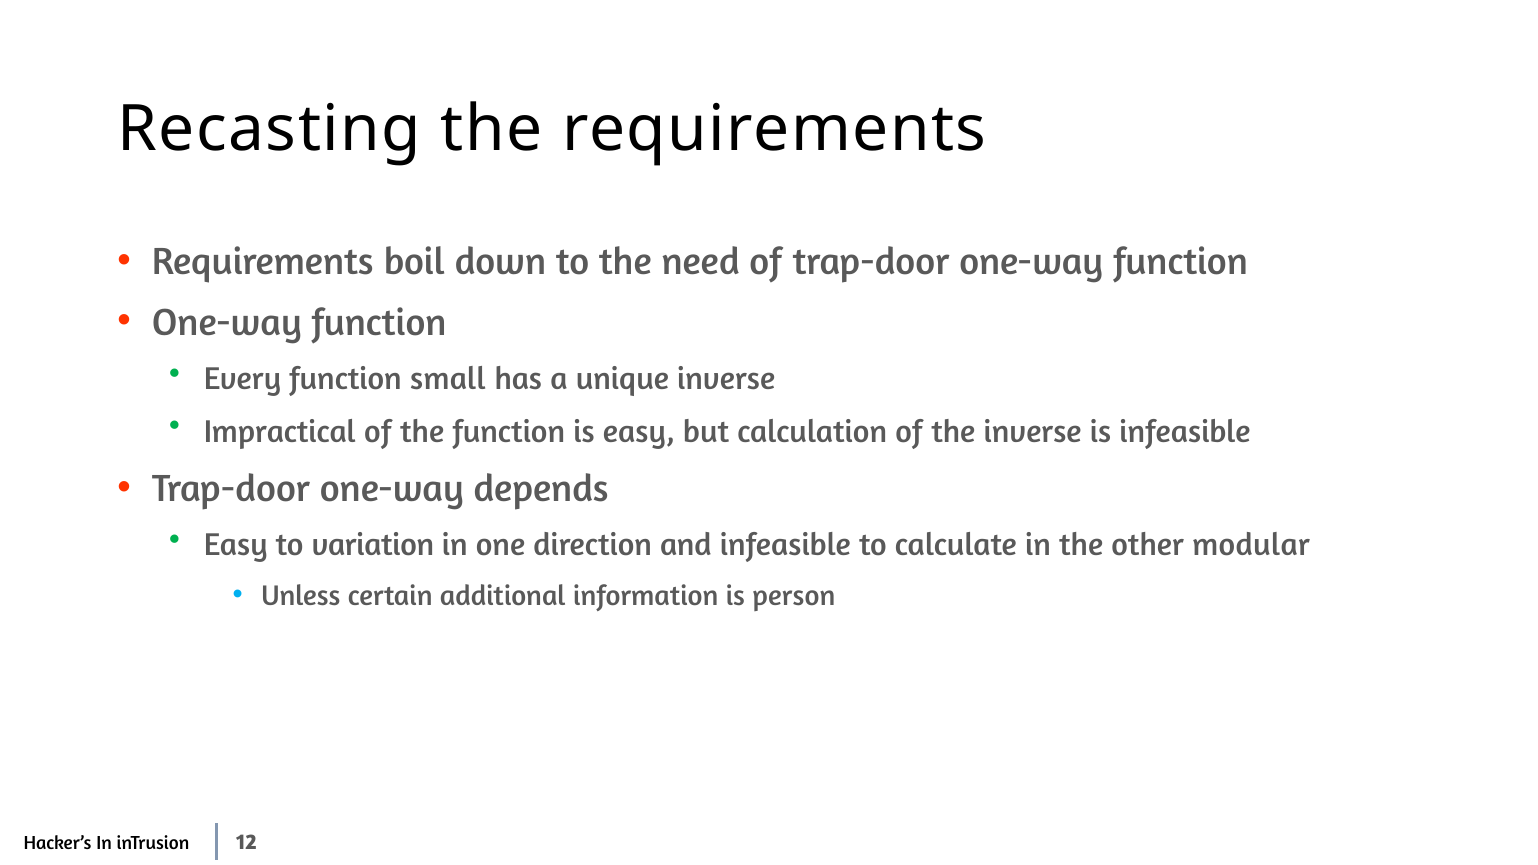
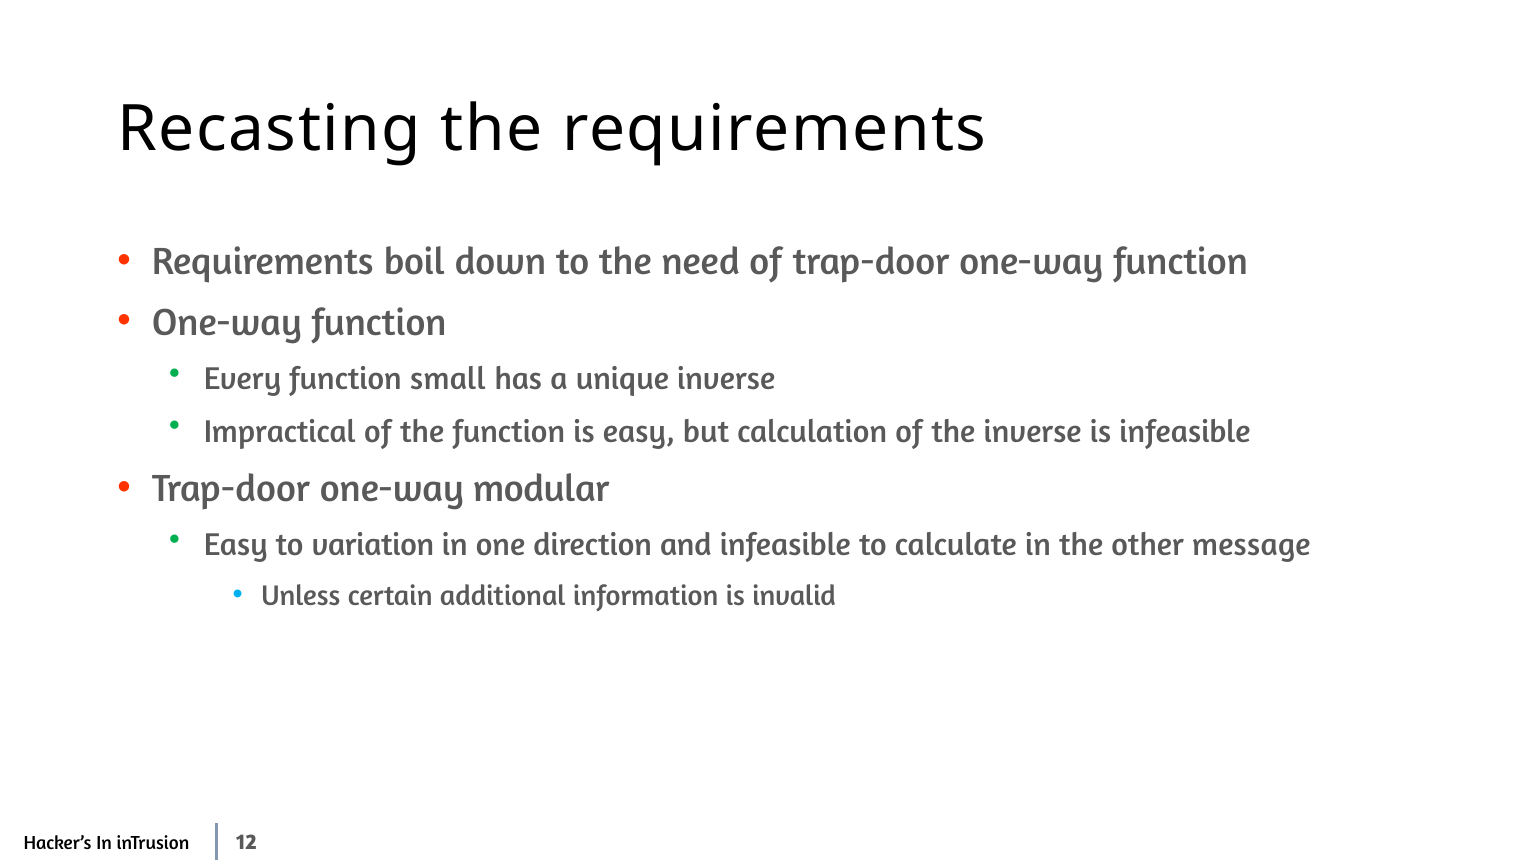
depends: depends -> modular (541, 489)
modular: modular -> message (1251, 545)
person: person -> invalid (794, 596)
